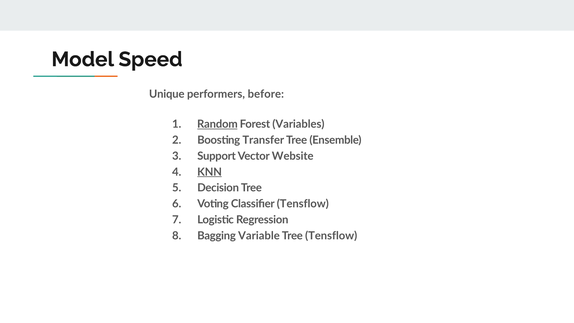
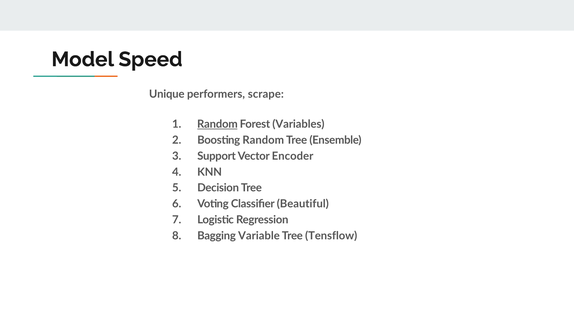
before: before -> scrape (266, 94)
Boosting Transfer: Transfer -> Random (263, 140)
Website: Website -> Encoder (293, 156)
KNN underline: present -> none (210, 172)
Classifier Tensflow: Tensflow -> Beautiful (303, 204)
